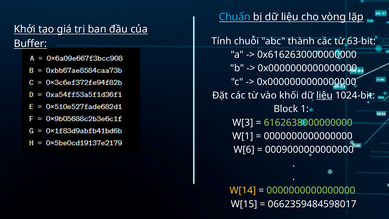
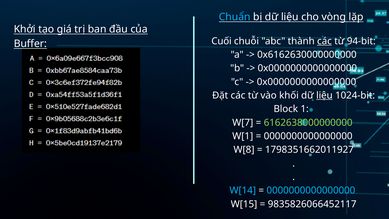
Tính: Tính -> Cuối (222, 41)
các underline: none -> present (324, 41)
63-bit: 63-bit -> 94-bit (361, 41)
W[3: W[3 -> W[7 (243, 122)
W[6: W[6 -> W[8 (244, 150)
0009000000000000: 0009000000000000 -> 1798351662011927 (309, 150)
W[14 colour: yellow -> light blue (243, 190)
0000000000000000 colour: light green -> light blue (311, 190)
0662359484598017: 0662359484598017 -> 9835826066452117 (312, 204)
